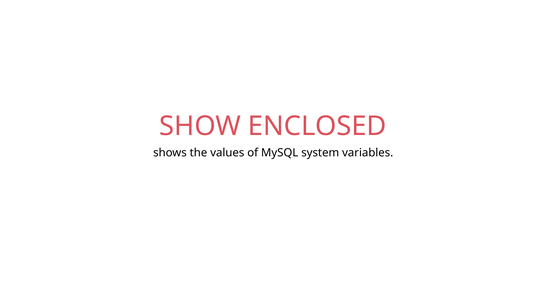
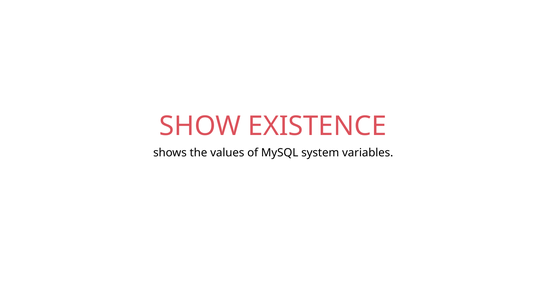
ENCLOSED: ENCLOSED -> EXISTENCE (317, 126)
